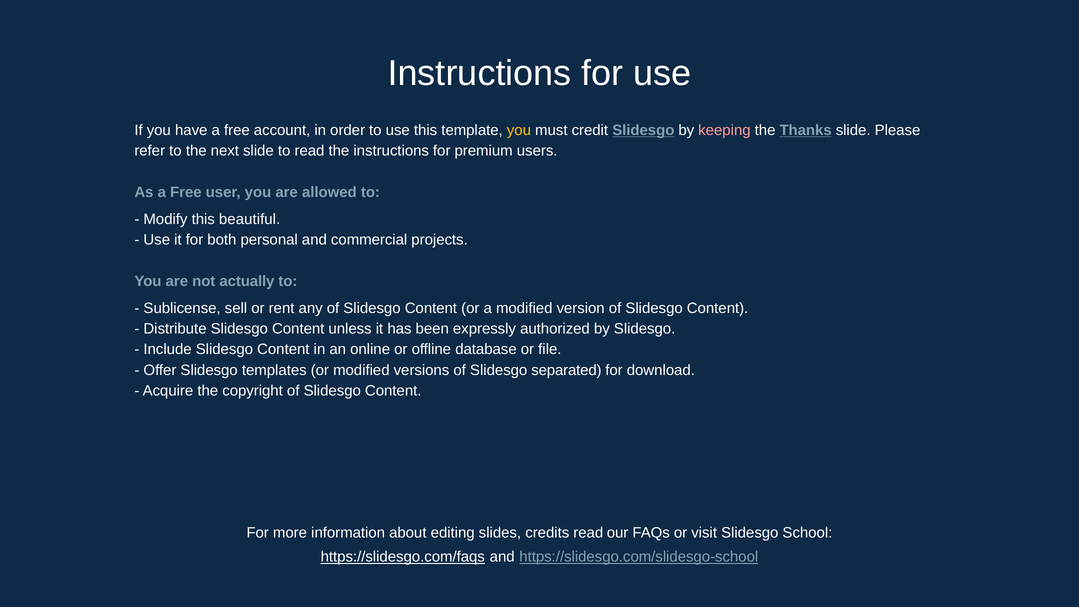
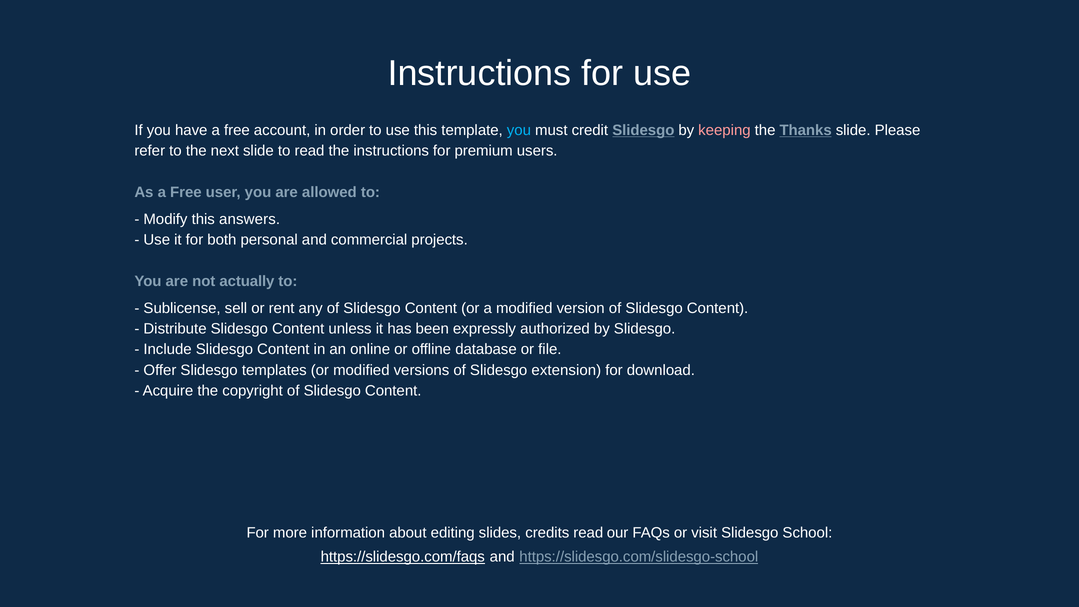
you colour: yellow -> light blue (519, 130)
beautiful: beautiful -> answers (250, 219)
separated: separated -> extension (566, 370)
